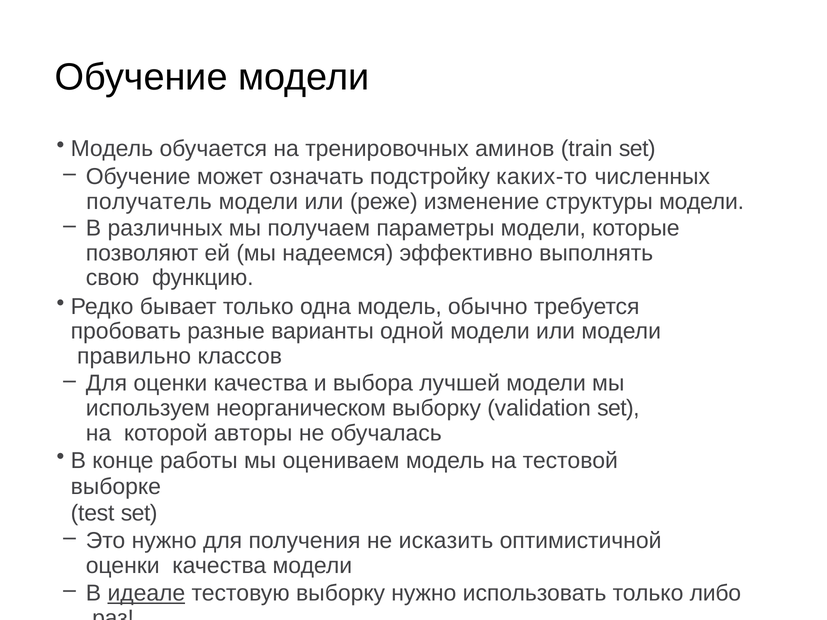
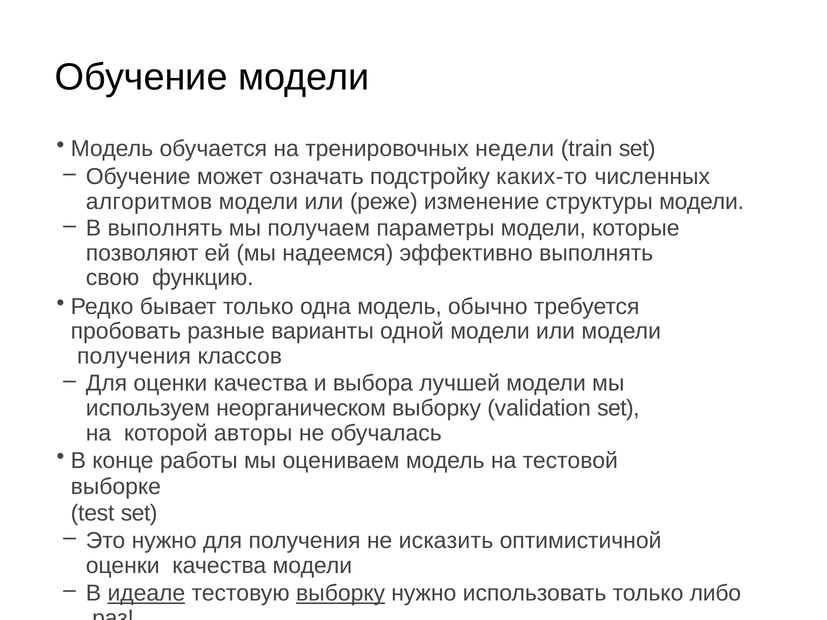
аминов: аминов -> недели (515, 149)
получатель: получатель -> алгоритмов (149, 202)
В различных: различных -> выполнять (165, 228)
правильно: правильно -> получения (134, 356)
выборку underline: none -> present (341, 594)
